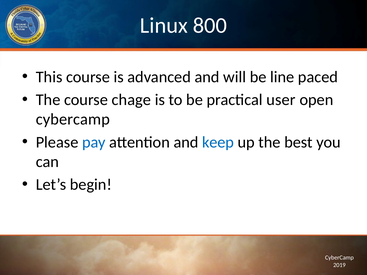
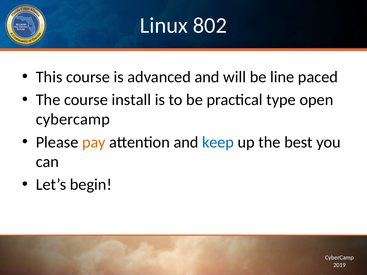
800: 800 -> 802 (210, 26)
chage: chage -> install (131, 100)
user: user -> type (281, 100)
pay colour: blue -> orange (94, 142)
